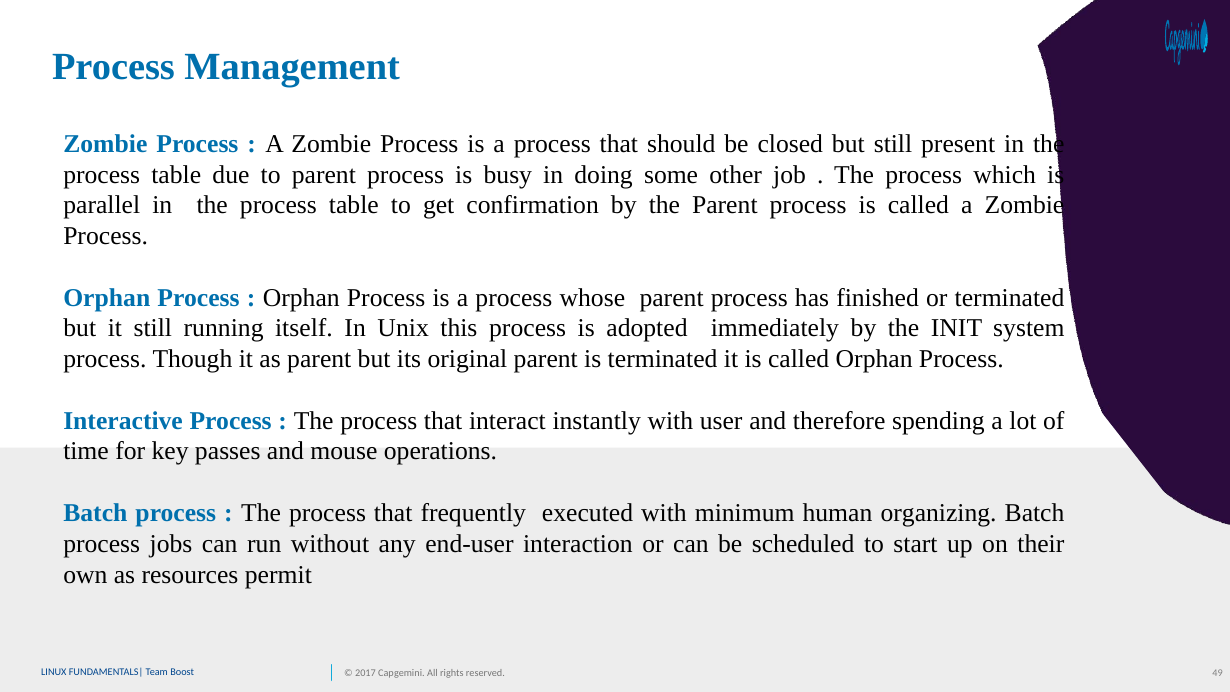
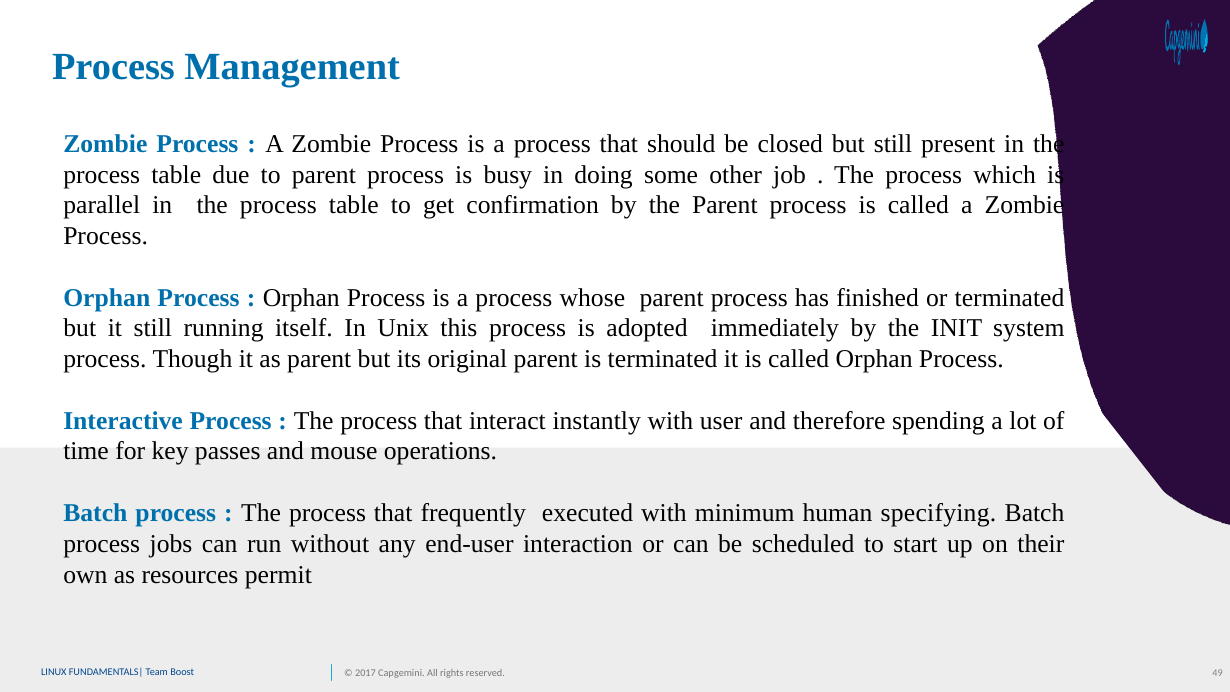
organizing: organizing -> specifying (938, 513)
